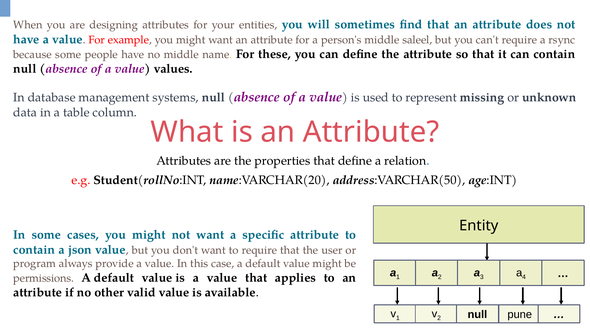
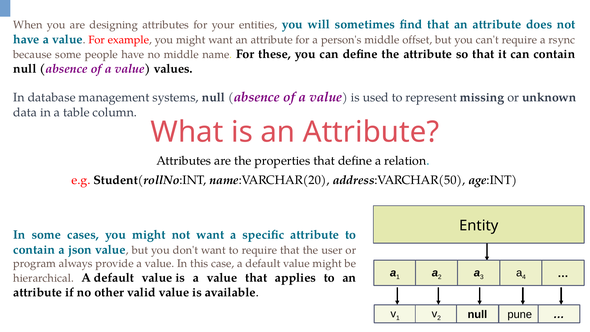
saleel: saleel -> offset (417, 40)
permissions: permissions -> hierarchical (44, 278)
